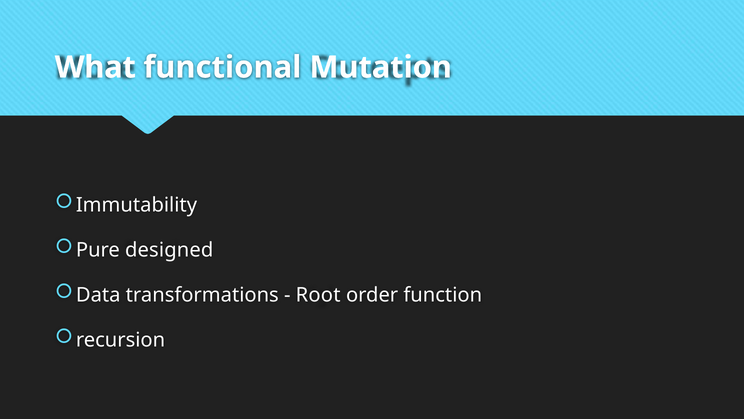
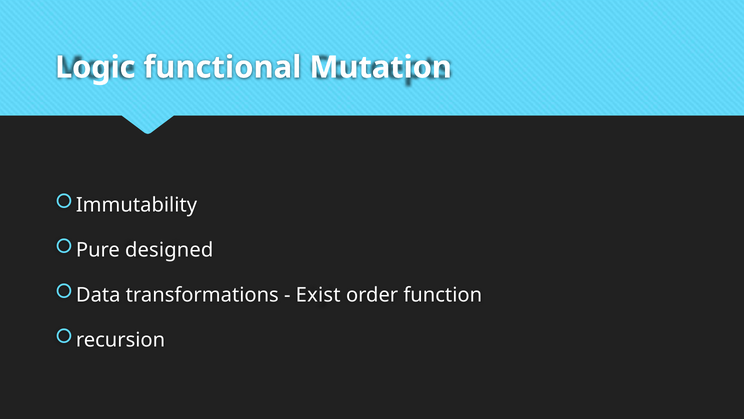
What: What -> Logic (95, 67)
Root: Root -> Exist (318, 295)
